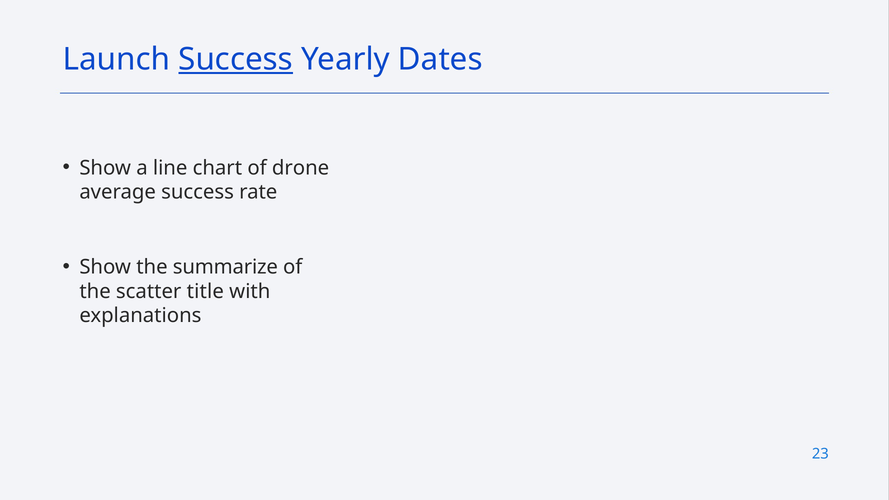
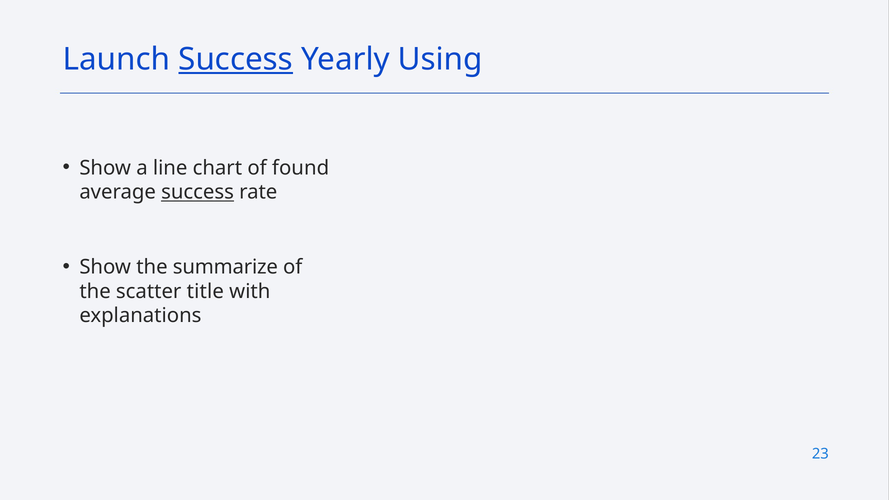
Dates: Dates -> Using (440, 59)
drone: drone -> found (301, 168)
success underline: none -> present (198, 192)
